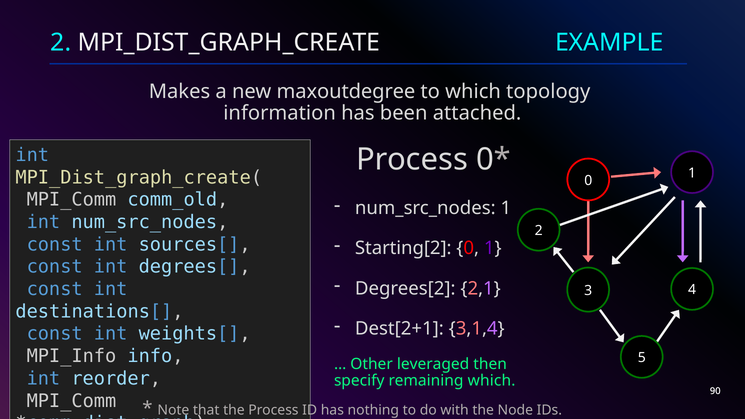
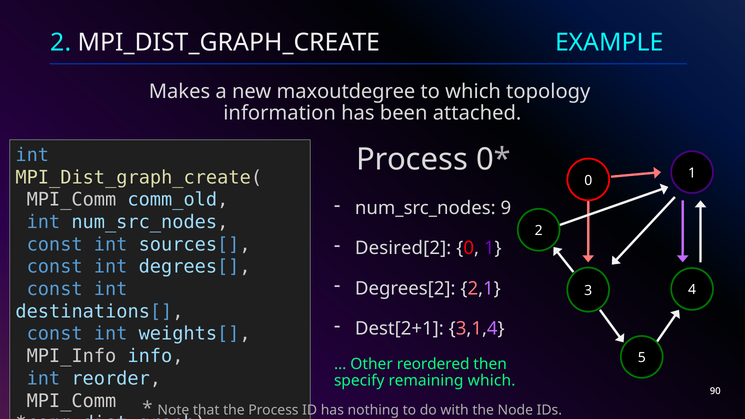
num_src_nodes 1: 1 -> 9 (506, 208)
Starting[2: Starting[2 -> Desired[2 (403, 248)
leveraged: leveraged -> reordered (433, 364)
